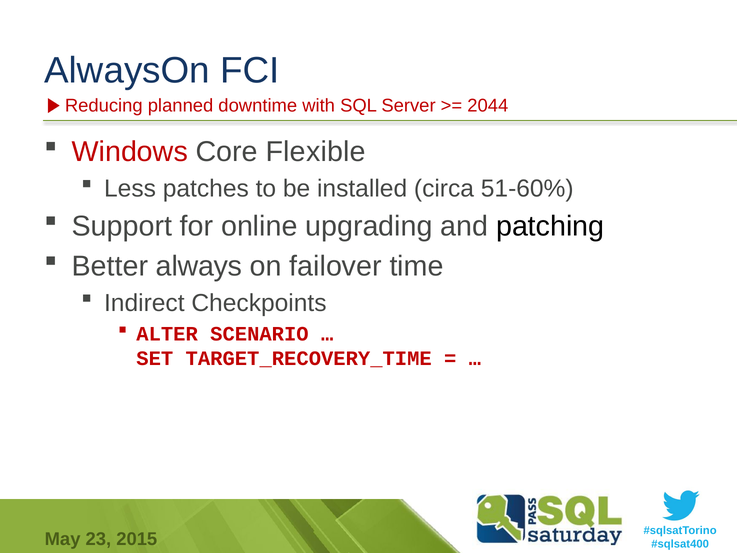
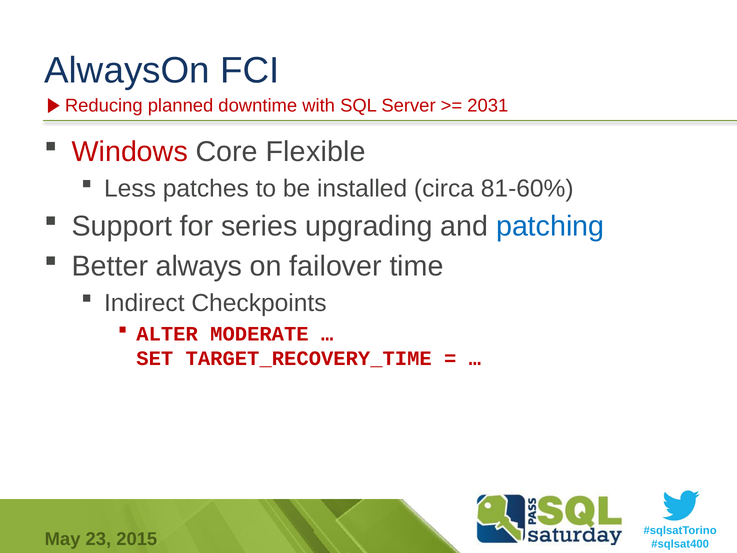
2044: 2044 -> 2031 (488, 106)
51-60%: 51-60% -> 81-60% (527, 188)
online: online -> series (259, 226)
patching colour: black -> blue (550, 226)
SCENARIO: SCENARIO -> MODERATE (259, 334)
